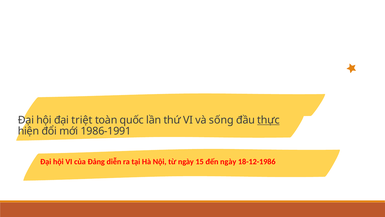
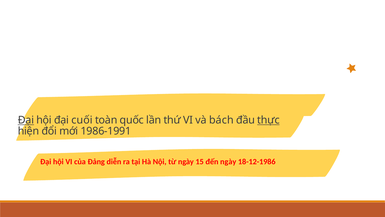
Đại underline: none -> present (26, 120)
triệt: triệt -> cuối (82, 120)
sống: sống -> bách (221, 120)
